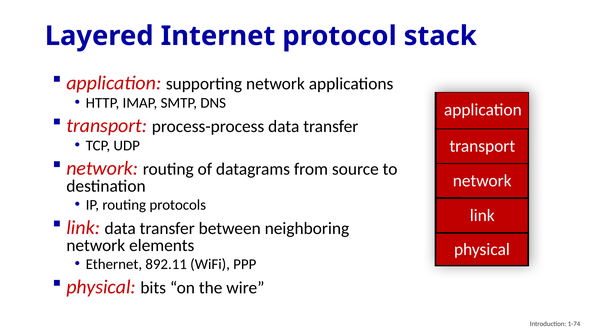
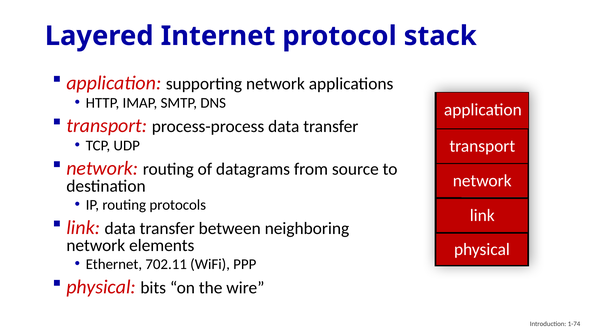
892.11: 892.11 -> 702.11 (166, 264)
